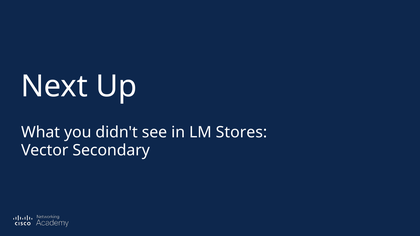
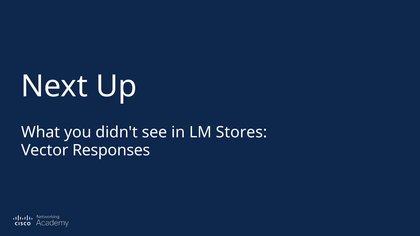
Secondary: Secondary -> Responses (111, 150)
